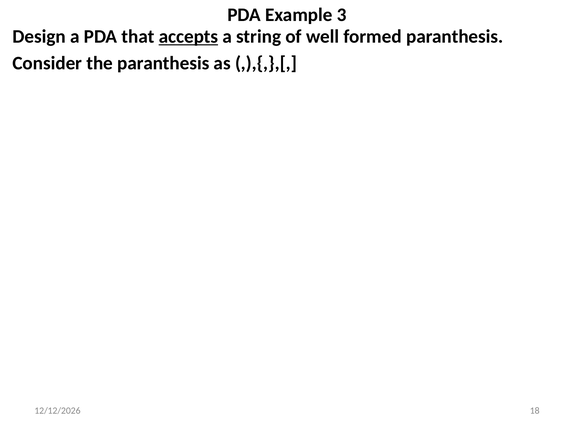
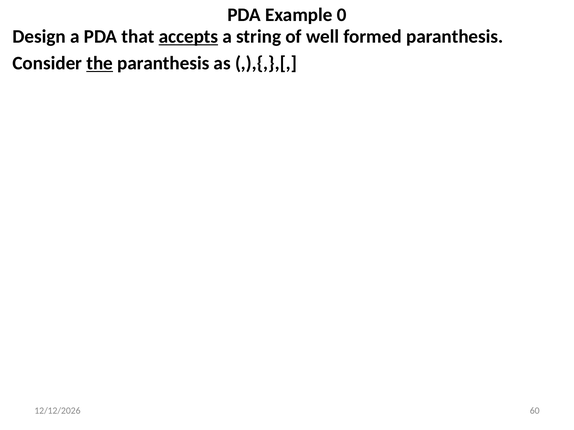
3: 3 -> 0 (342, 15)
the underline: none -> present (100, 63)
18: 18 -> 60 (535, 411)
